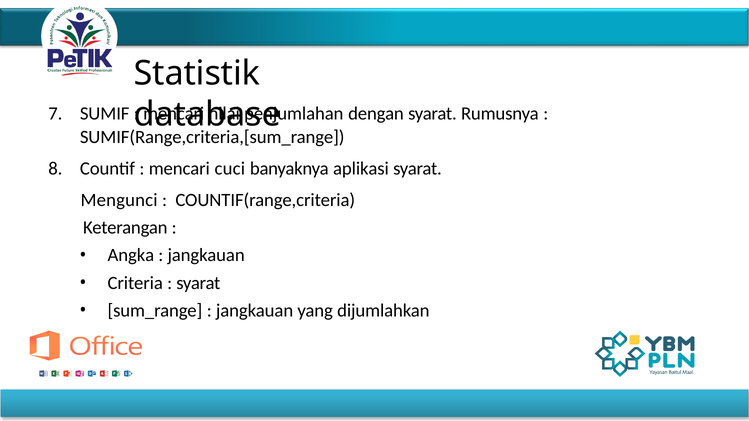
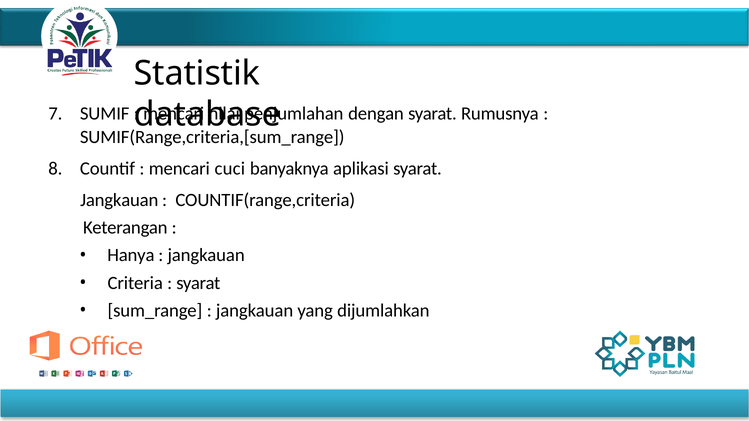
Mengunci: Mengunci -> Jangkauan (119, 200)
Angka: Angka -> Hanya (131, 255)
